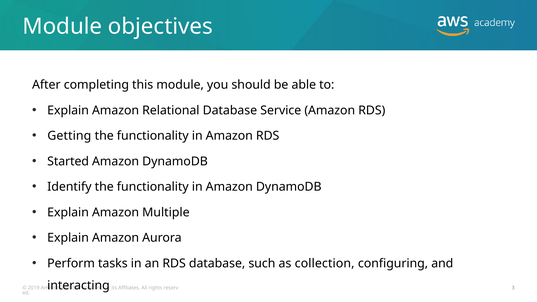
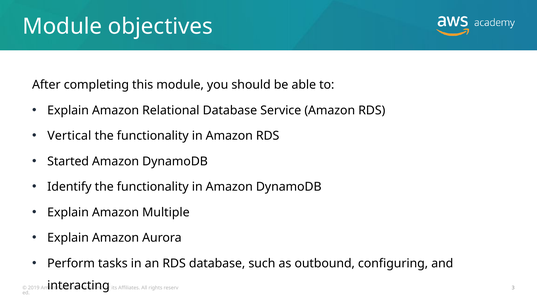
Getting: Getting -> Vertical (69, 136)
collection: collection -> outbound (325, 263)
